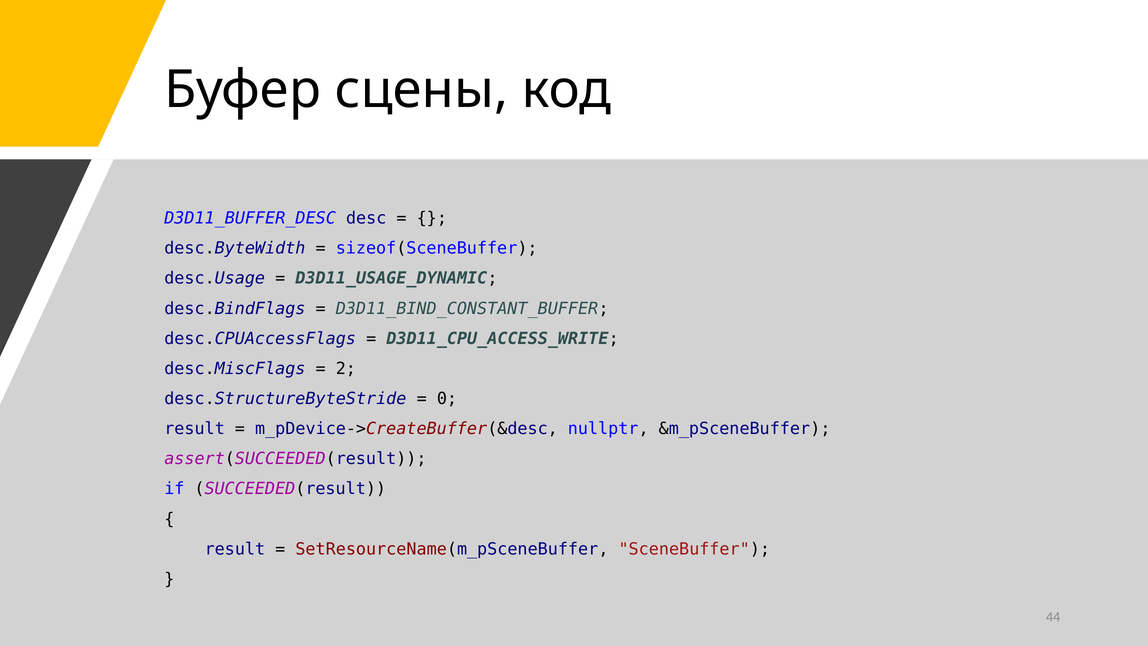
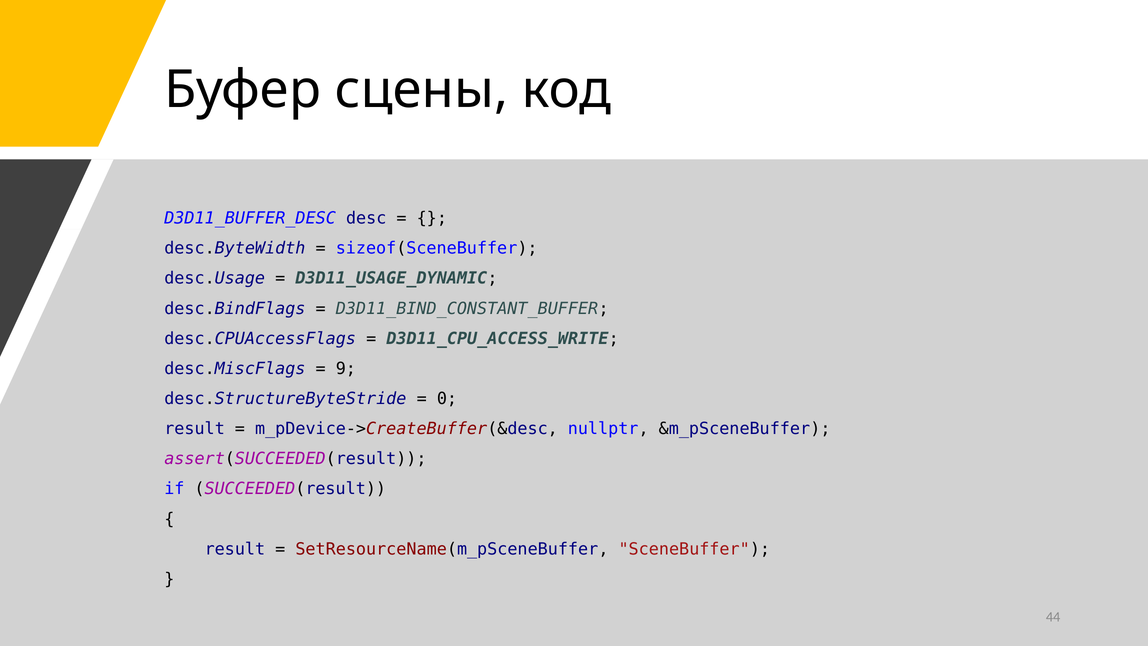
2: 2 -> 9 (346, 368)
